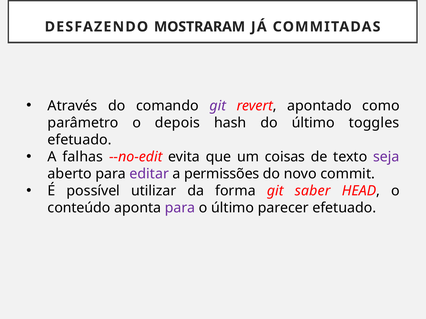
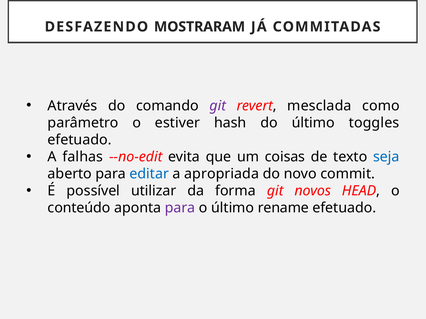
apontado: apontado -> mesclada (319, 106)
depois: depois -> estiver (178, 123)
seja colour: purple -> blue (386, 157)
editar colour: purple -> blue (149, 174)
permissões: permissões -> apropriada (222, 174)
saber: saber -> novos (313, 191)
parecer: parecer -> rename (283, 208)
